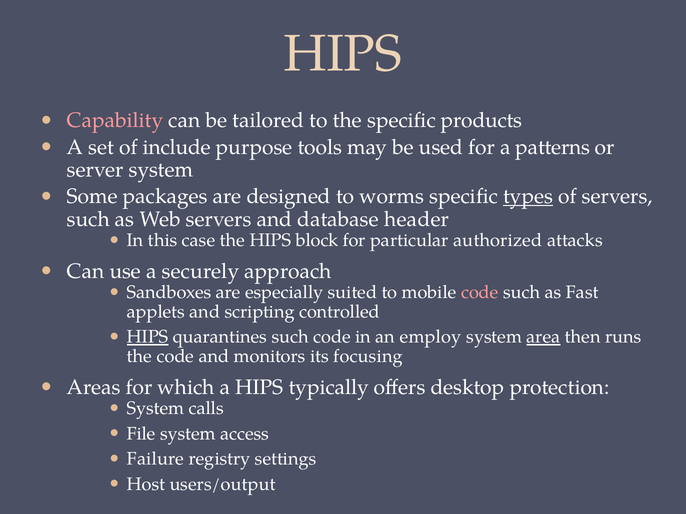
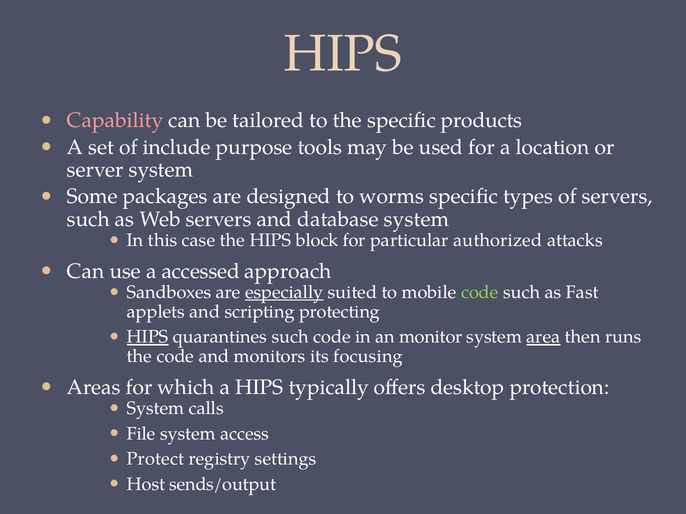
patterns: patterns -> location (553, 147)
types underline: present -> none (528, 197)
database header: header -> system (417, 219)
securely: securely -> accessed (201, 271)
especially underline: none -> present (284, 292)
code colour: pink -> light green (480, 292)
controlled: controlled -> protecting (340, 312)
employ: employ -> monitor (431, 337)
Failure: Failure -> Protect (156, 459)
users/output: users/output -> sends/output (223, 485)
